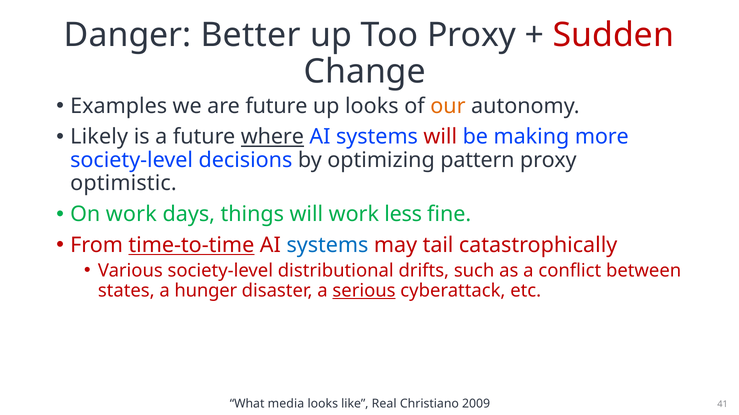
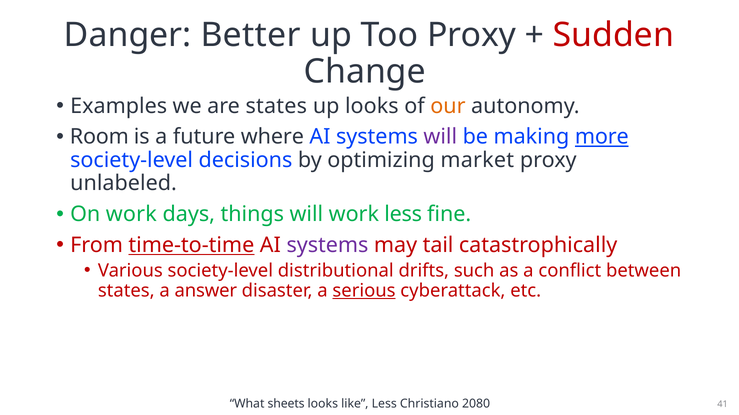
are future: future -> states (276, 106)
Likely: Likely -> Room (99, 137)
where underline: present -> none (272, 137)
will colour: red -> purple (440, 137)
more underline: none -> present (602, 137)
pattern: pattern -> market (477, 160)
optimistic: optimistic -> unlabeled (124, 184)
systems colour: blue -> purple (327, 246)
hunger: hunger -> answer (206, 291)
media: media -> sheets (286, 404)
like Real: Real -> Less (384, 404)
2009: 2009 -> 2080 (476, 404)
